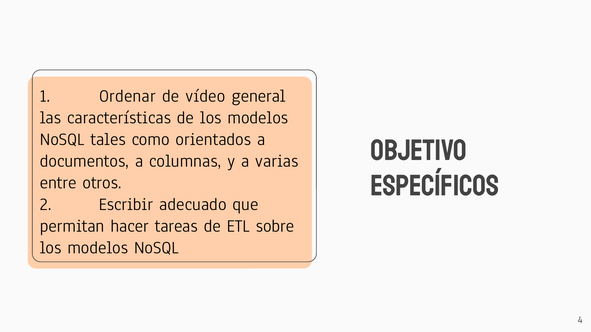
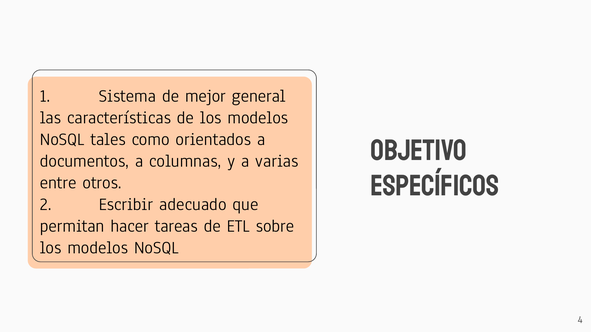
Ordenar: Ordenar -> Sistema (127, 96)
vídeo: vídeo -> mejor (205, 96)
